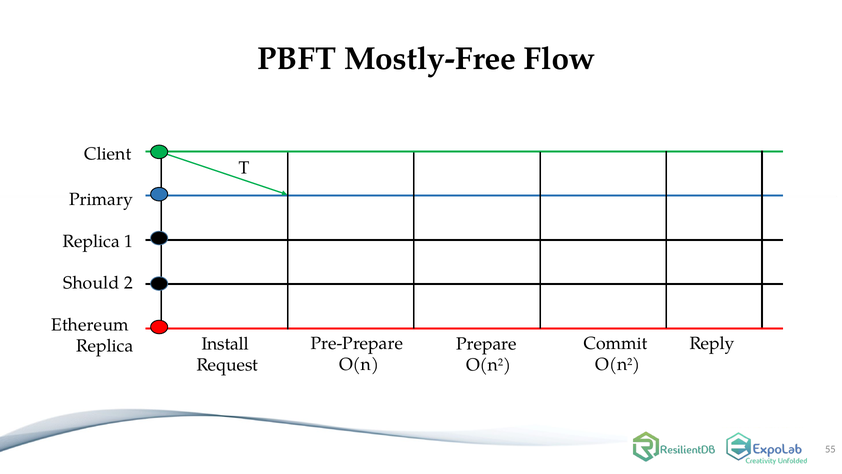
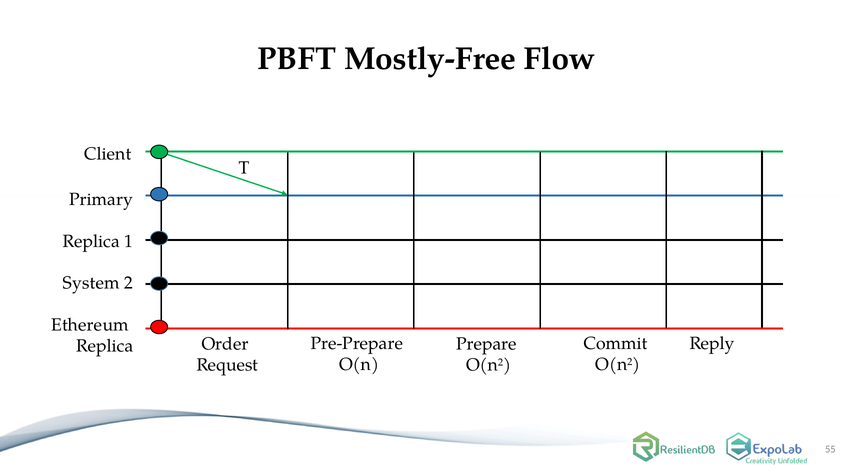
Should: Should -> System (91, 283)
Install: Install -> Order (225, 344)
